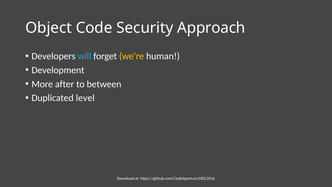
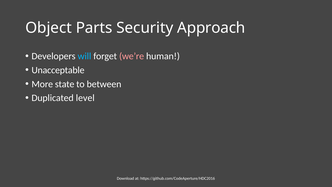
Code: Code -> Parts (94, 28)
we’re colour: yellow -> pink (132, 56)
Development: Development -> Unacceptable (58, 70)
after: after -> state (65, 84)
